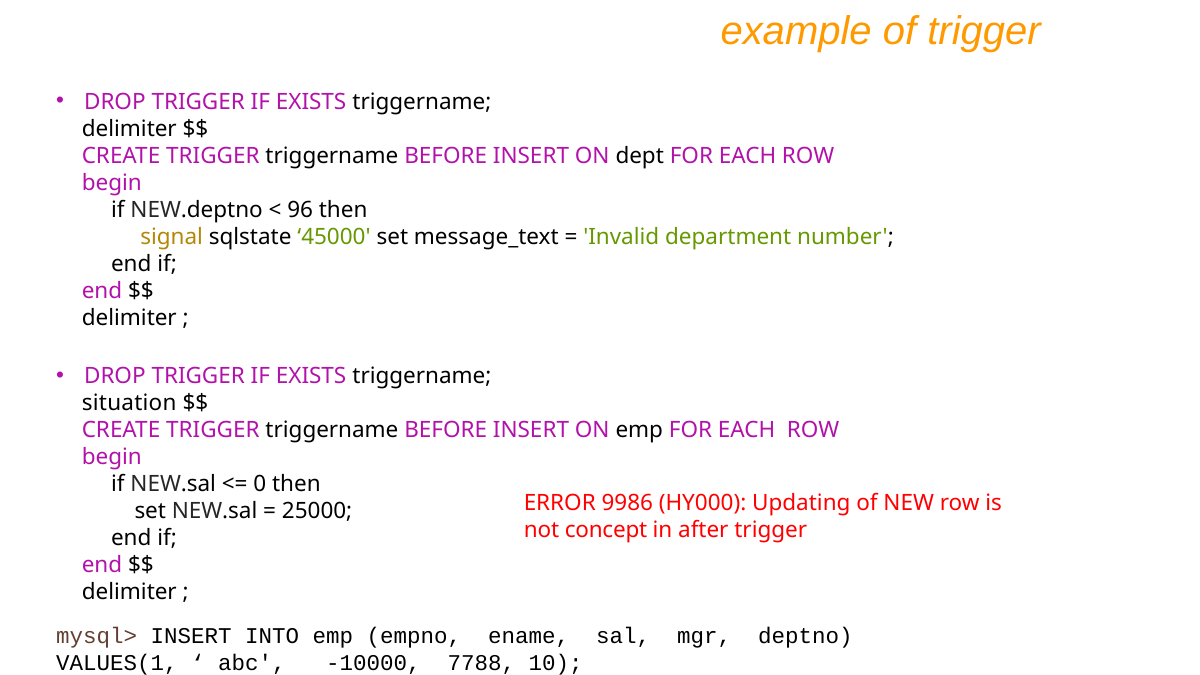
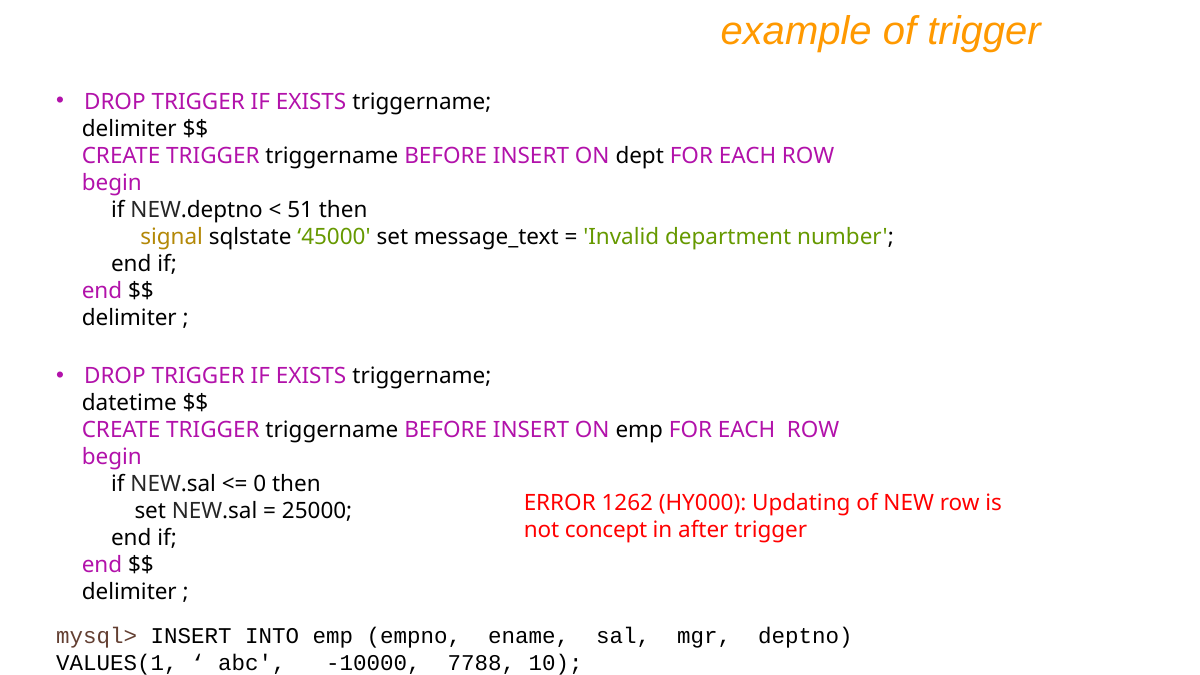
96: 96 -> 51 (300, 210)
situation: situation -> datetime (129, 403)
9986: 9986 -> 1262 (627, 503)
